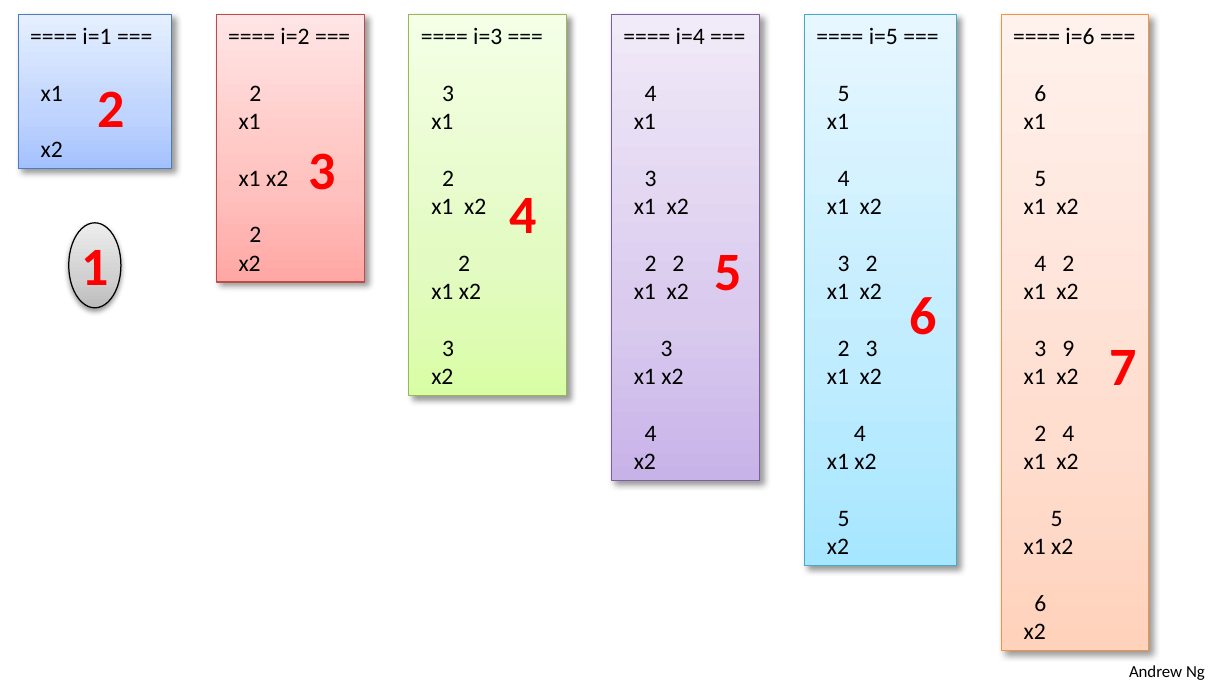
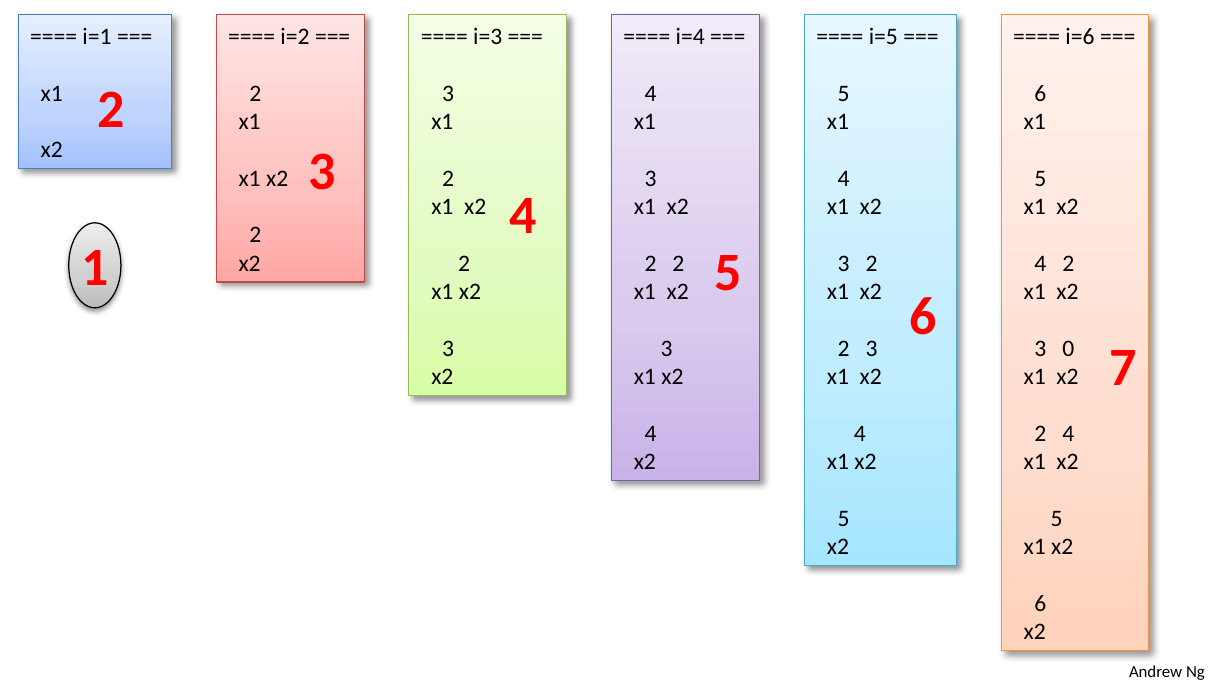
9: 9 -> 0 (1068, 348)
